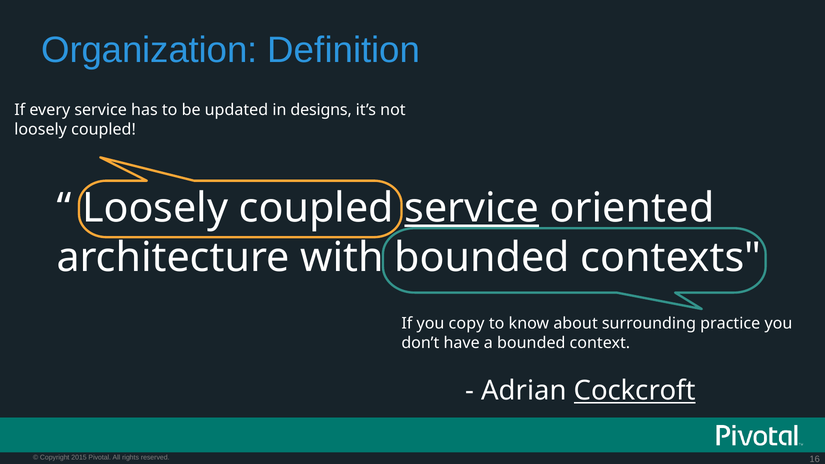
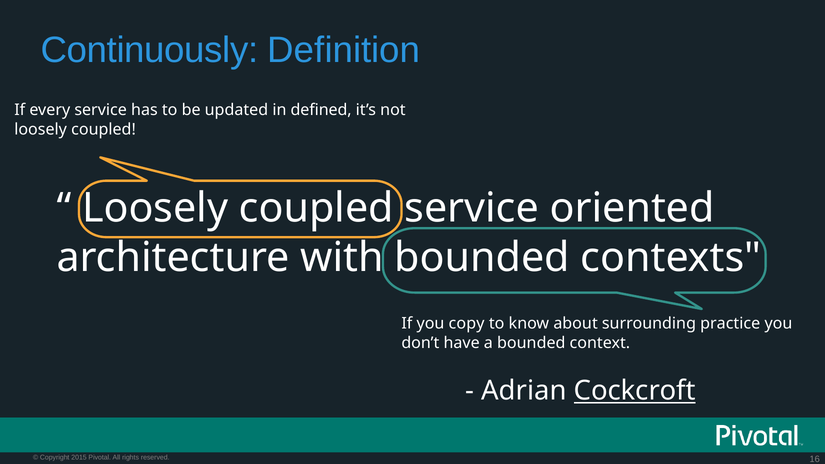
Organization: Organization -> Continuously (149, 50)
designs: designs -> defined (321, 110)
service underline: present -> none (472, 208)
